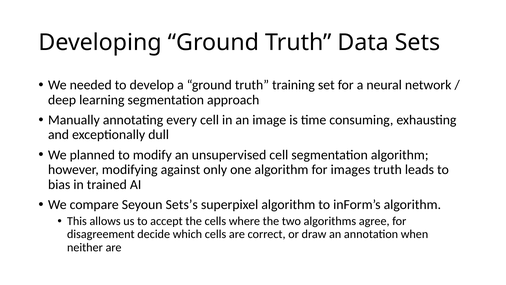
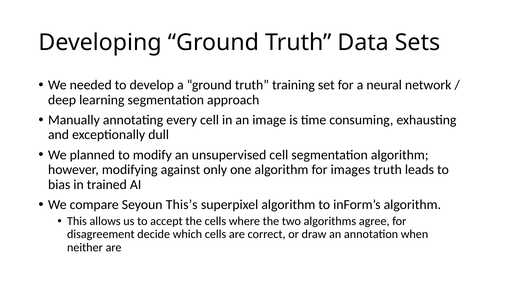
Sets’s: Sets’s -> This’s (182, 204)
